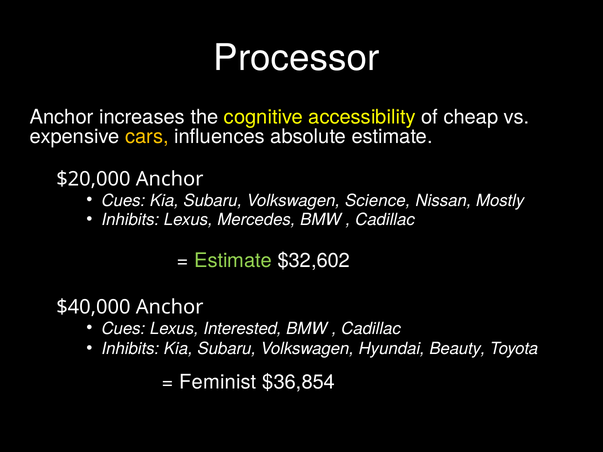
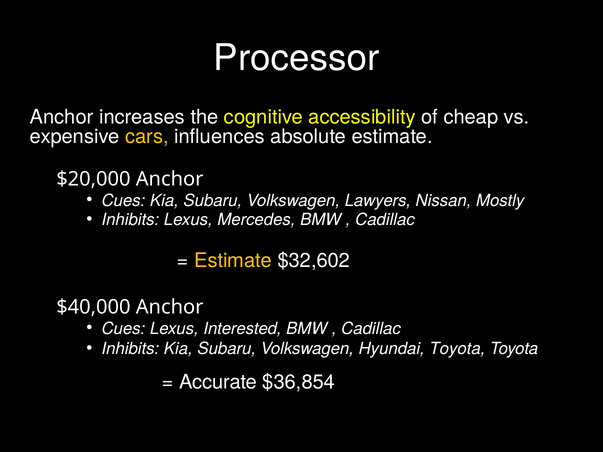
Science: Science -> Lawyers (378, 201)
Estimate colour: light green -> yellow (233, 261)
Hyundai Beauty: Beauty -> Toyota (457, 349)
Feminist: Feminist -> Accurate (218, 382)
